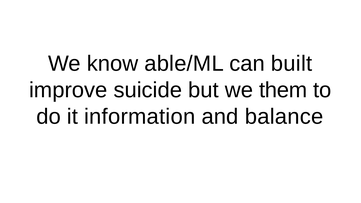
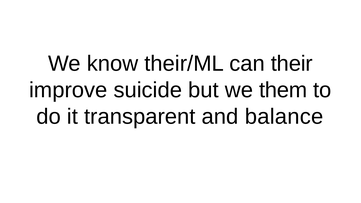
able/ML: able/ML -> their/ML (184, 64)
built: built -> their (292, 64)
information: information -> transparent (140, 117)
